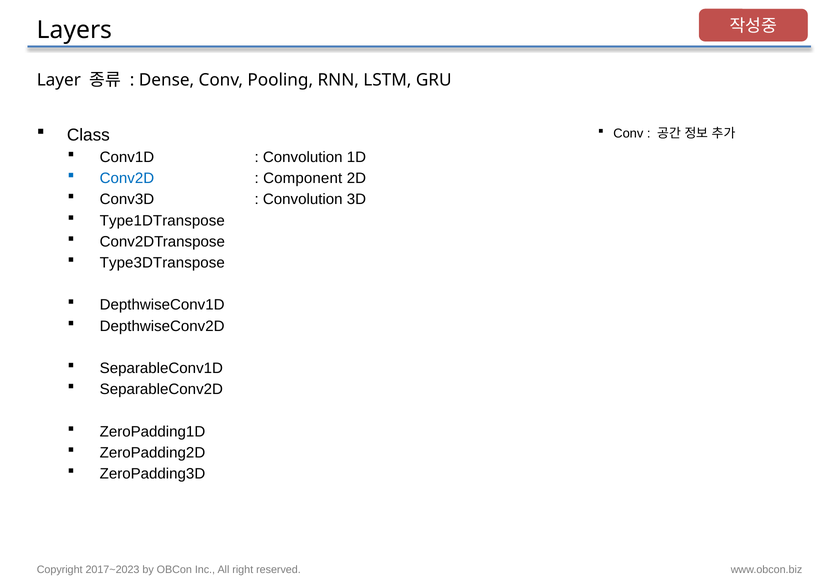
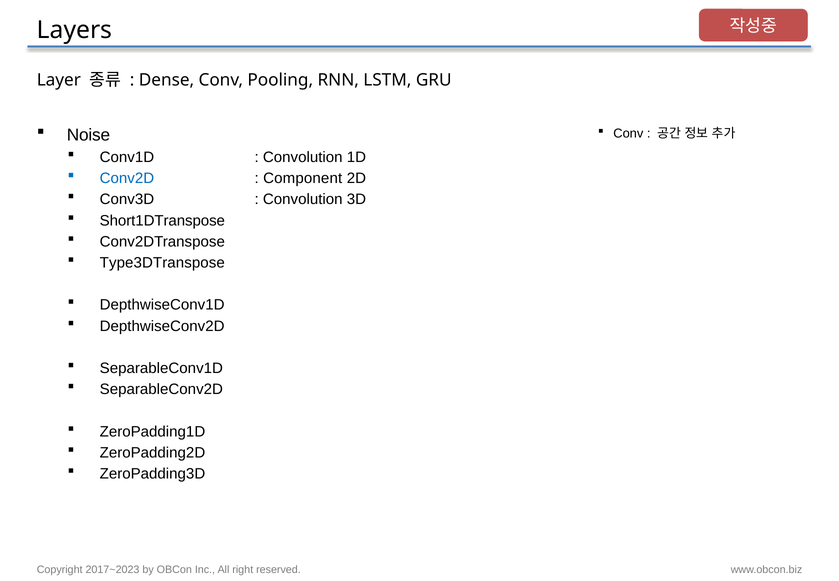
Class: Class -> Noise (88, 135)
Type1DTranspose: Type1DTranspose -> Short1DTranspose (162, 221)
